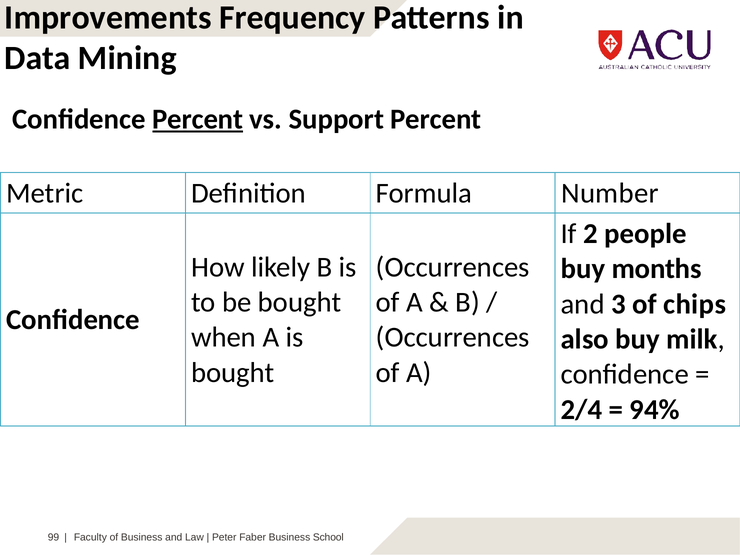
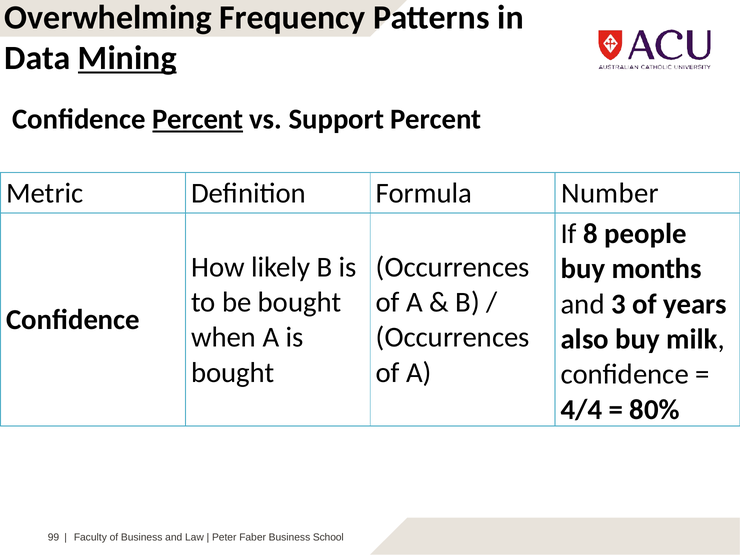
Improvements: Improvements -> Overwhelming (108, 17)
Mining underline: none -> present (127, 58)
2: 2 -> 8 (591, 234)
chips: chips -> years (695, 304)
2/4: 2/4 -> 4/4 (582, 410)
94%: 94% -> 80% (655, 410)
